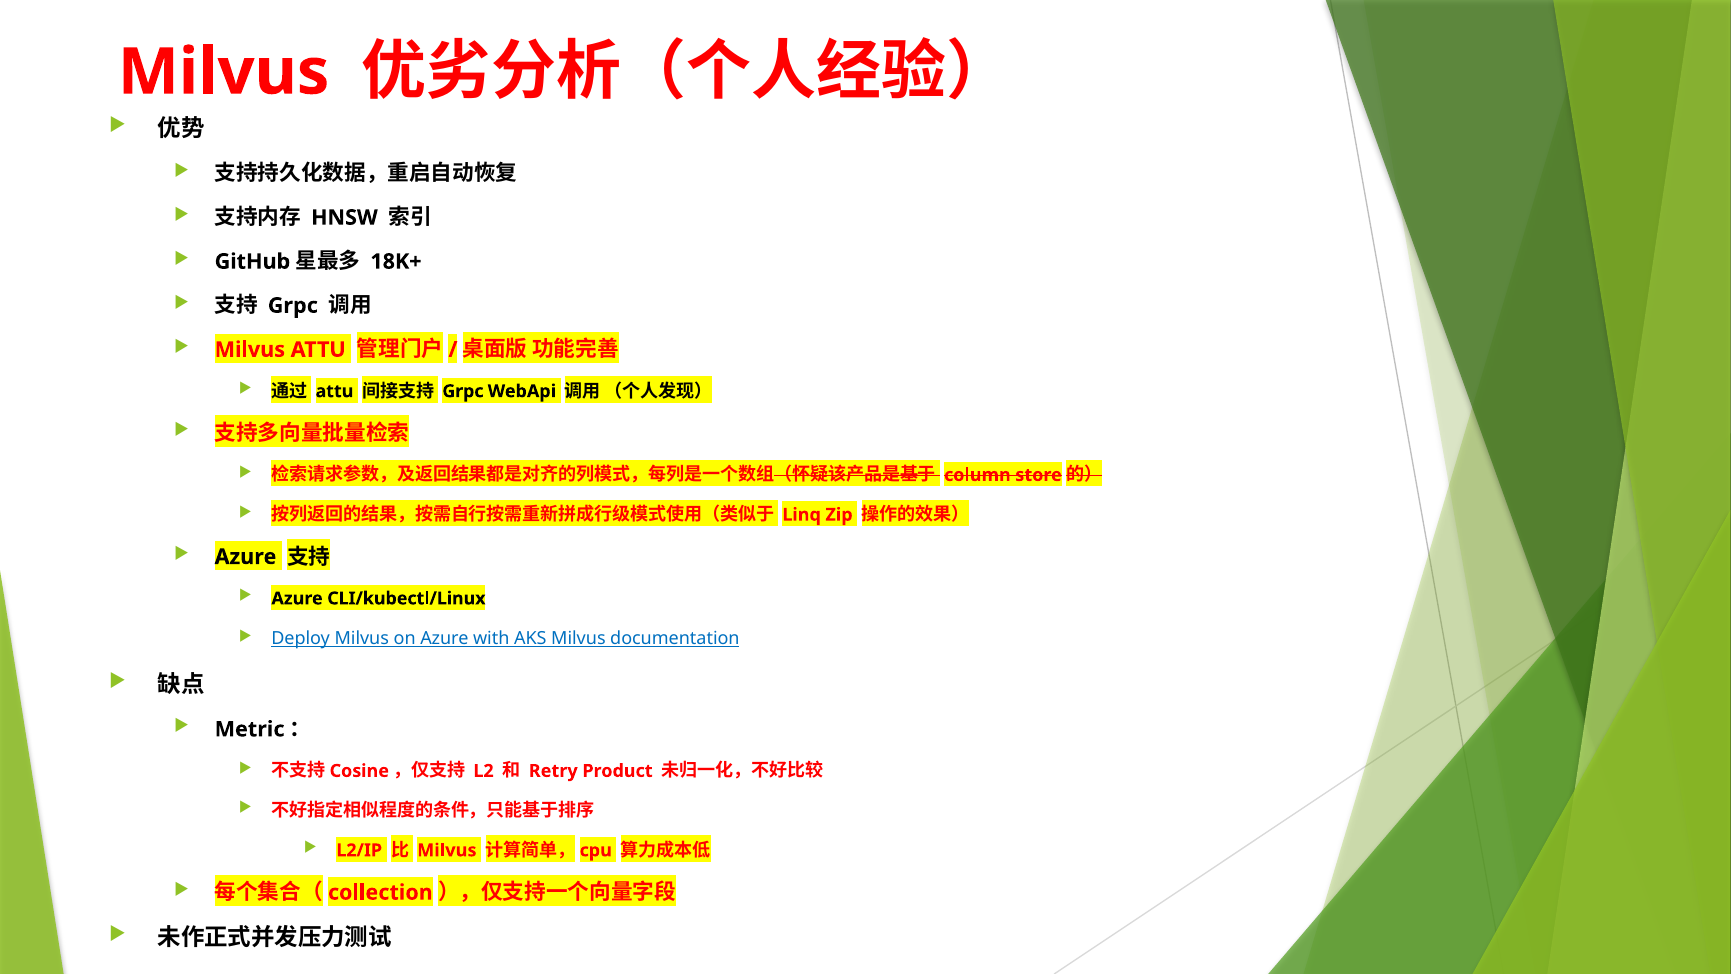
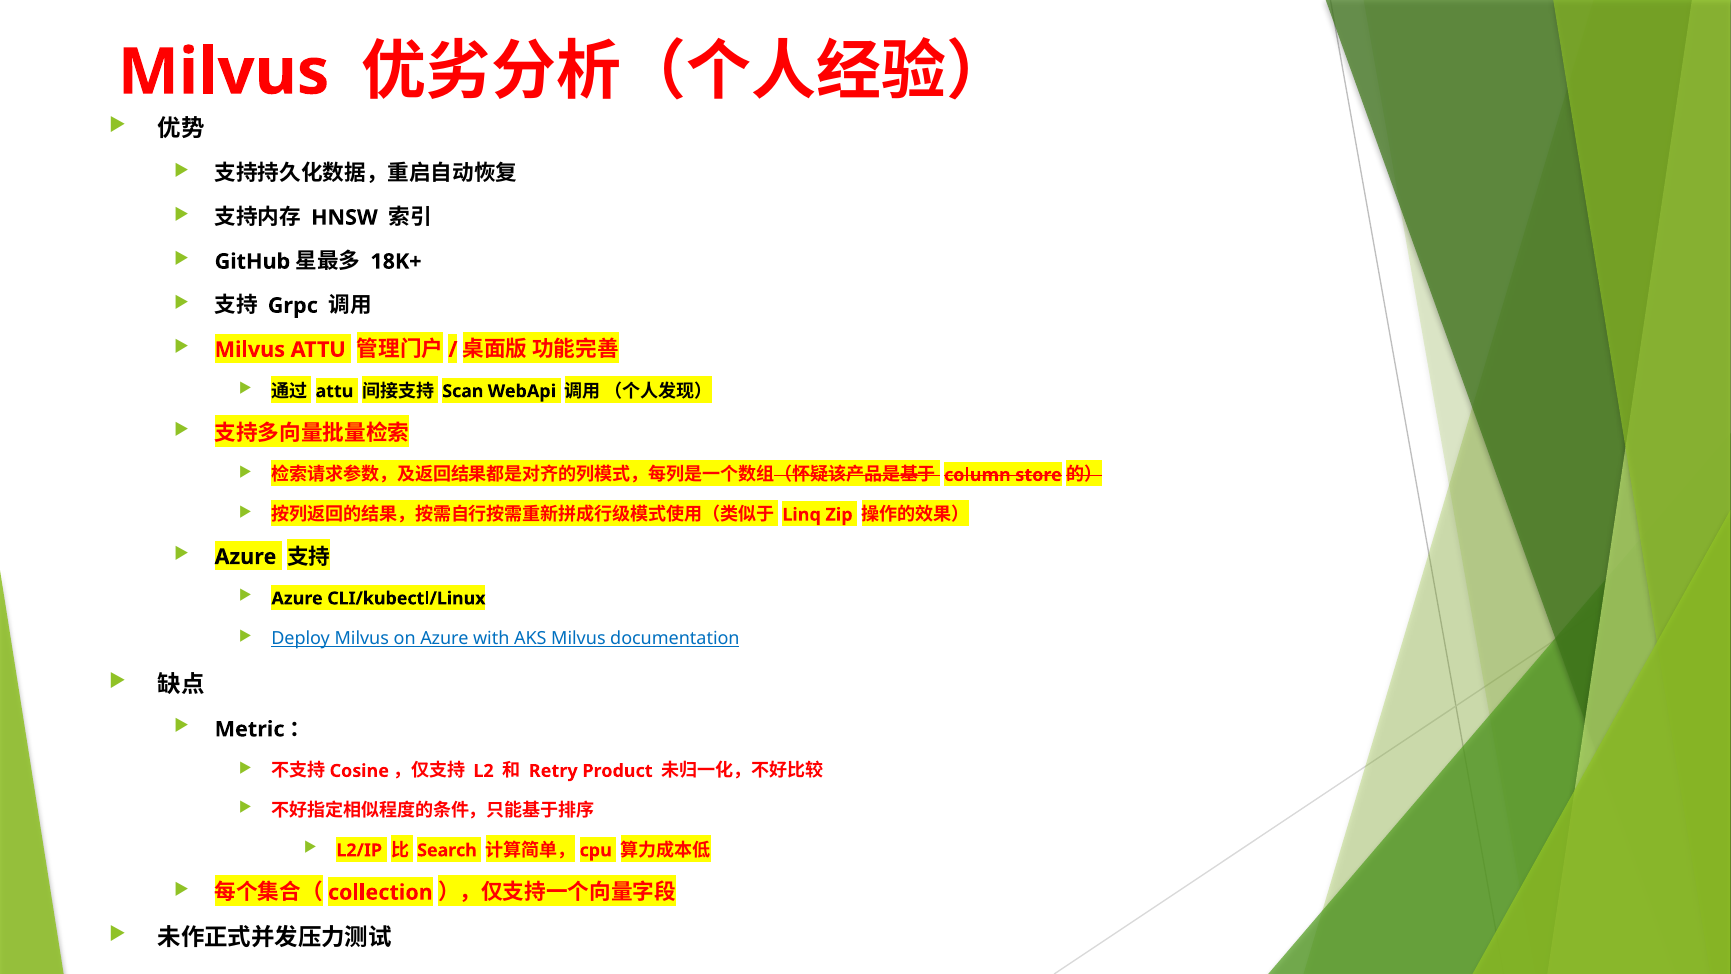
Grpc: Grpc -> Scan (463, 391)
Milvus: Milvus -> Search (447, 850)
